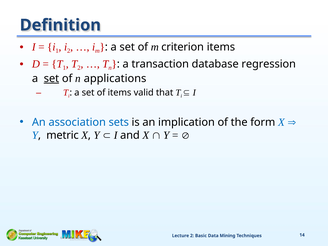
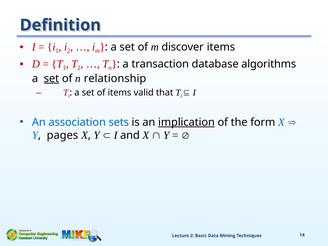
criterion: criterion -> discover (183, 47)
regression: regression -> algorithms (269, 64)
applications: applications -> relationship (115, 78)
implication underline: none -> present (186, 122)
metric: metric -> pages (62, 135)
